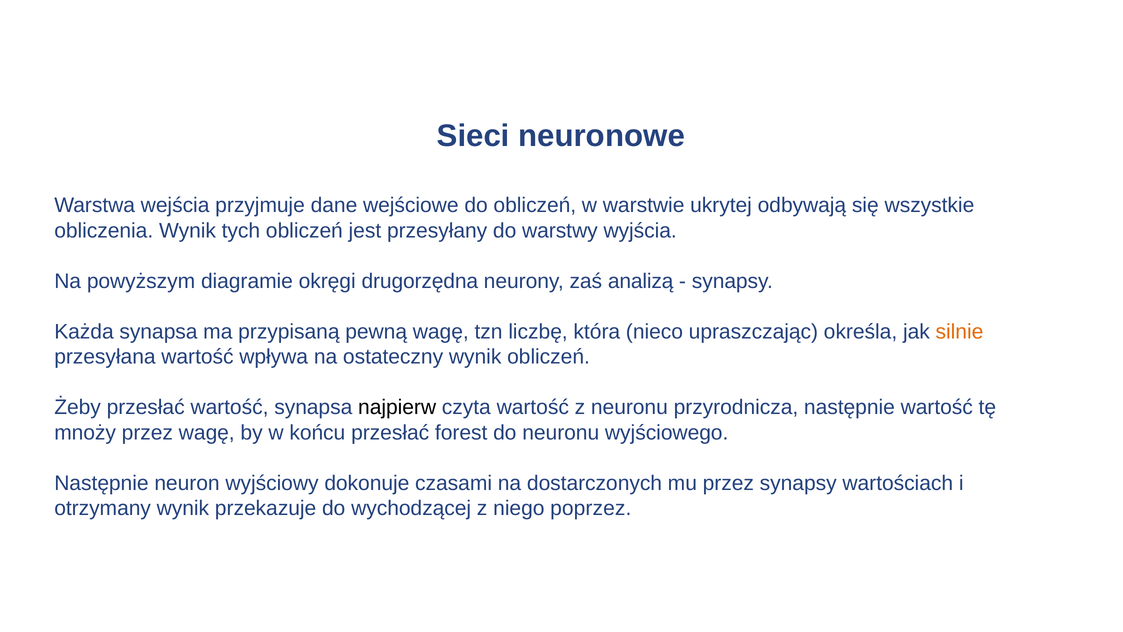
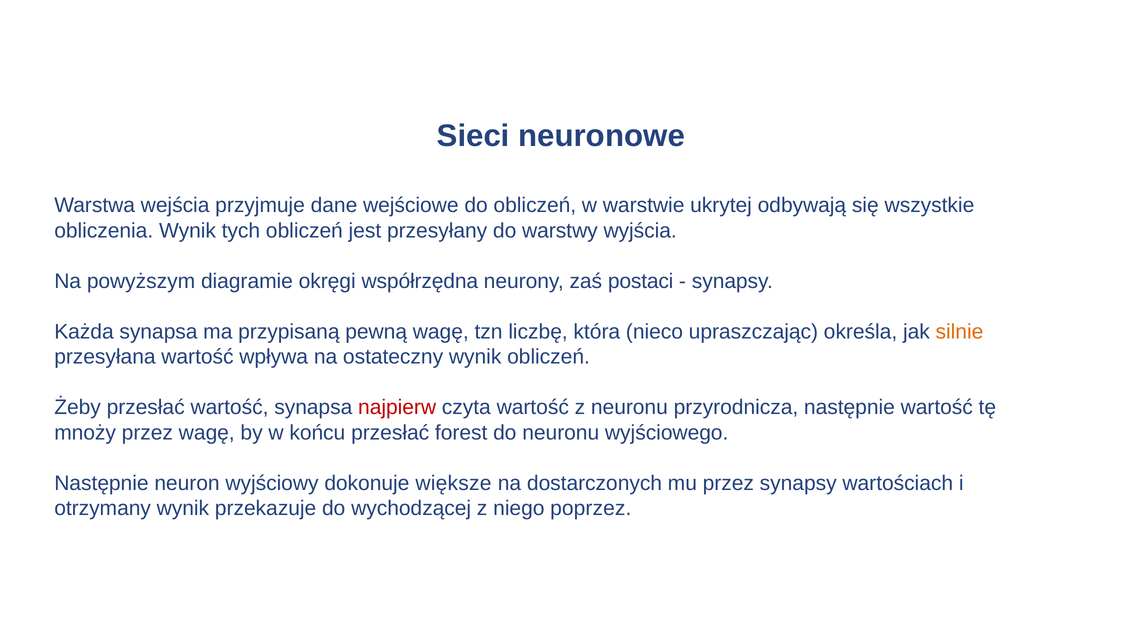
drugorzędna: drugorzędna -> współrzędna (420, 281)
analizą: analizą -> postaci (641, 281)
najpierw colour: black -> red (397, 407)
czasami: czasami -> większe (453, 483)
